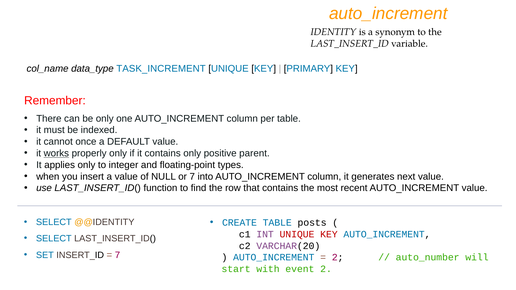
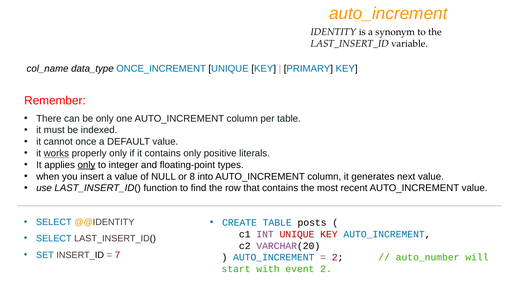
TASK_INCREMENT: TASK_INCREMENT -> ONCE_INCREMENT (161, 69)
parent: parent -> literals (255, 153)
only underline: none -> present (86, 165)
or 7: 7 -> 8 (192, 177)
